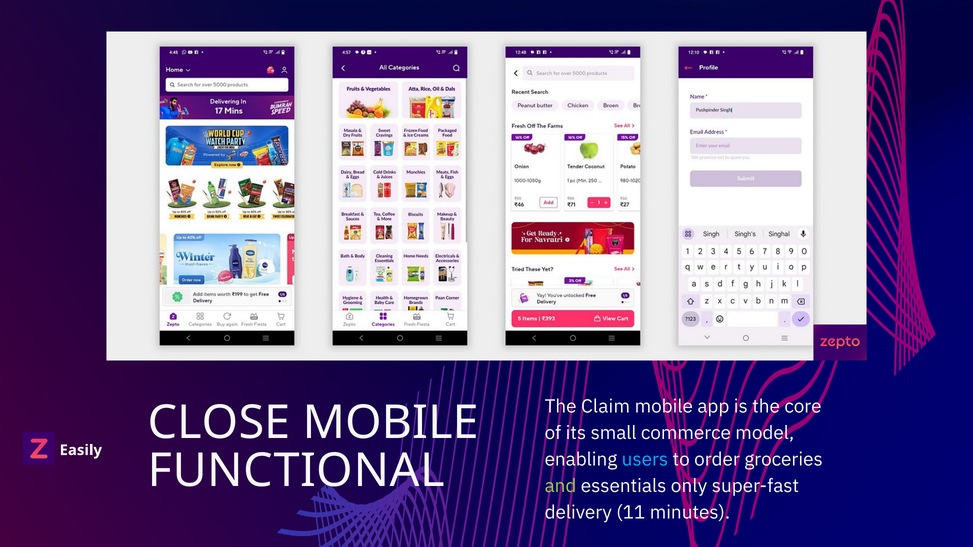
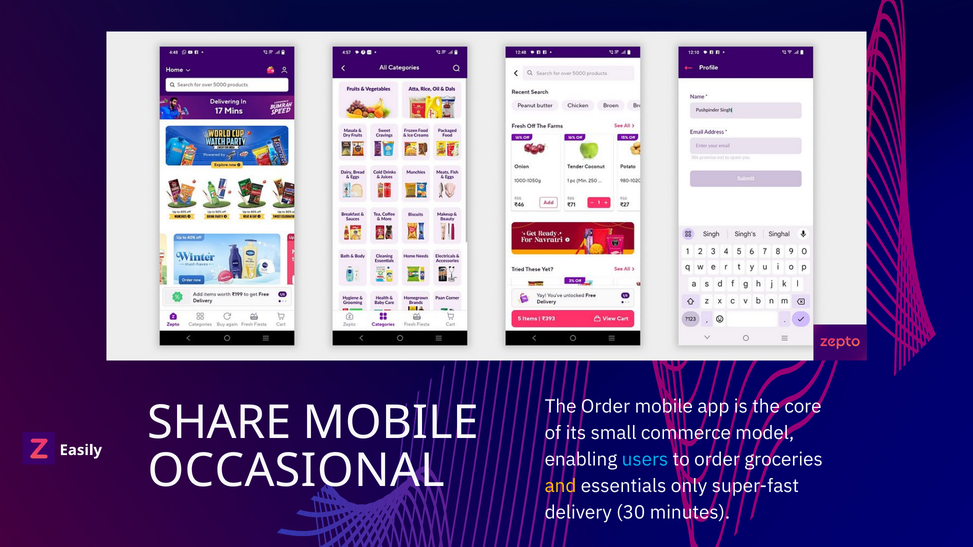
The Claim: Claim -> Order (606, 407)
CLOSE: CLOSE -> SHARE (219, 423)
FUNCTIONAL: FUNCTIONAL -> OCCASIONAL (296, 471)
and colour: light green -> yellow (561, 486)
11: 11 -> 30 (631, 513)
